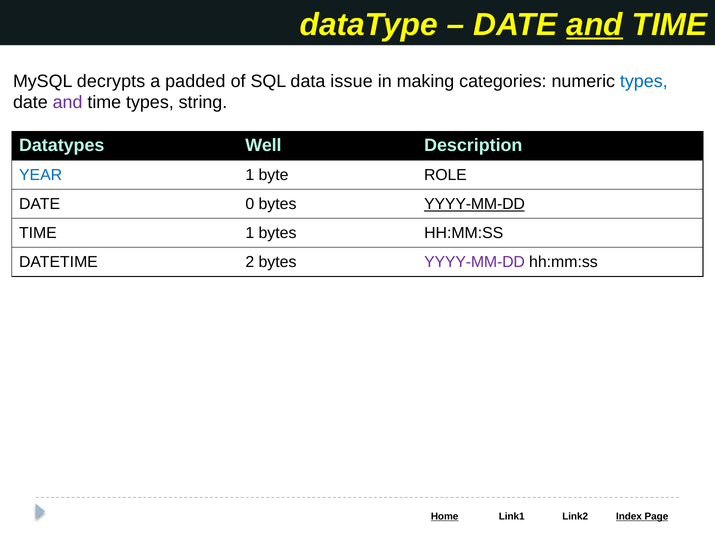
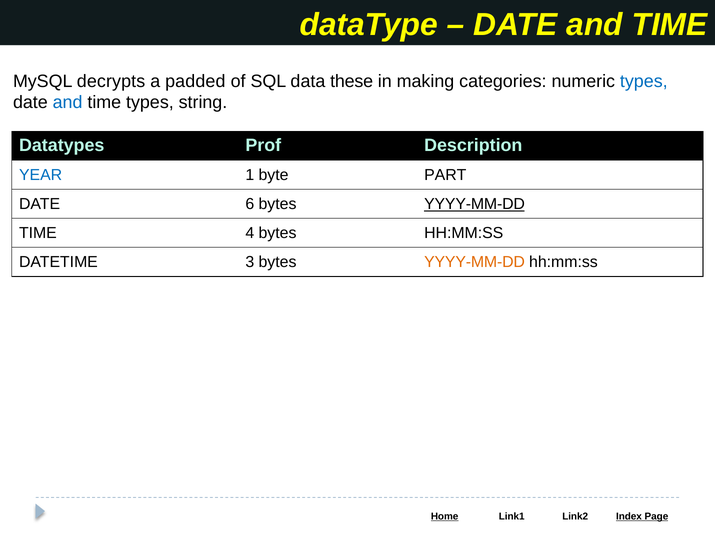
and underline: present -> none (595, 25)
issue: issue -> these (352, 81)
and colour: purple -> blue (68, 102)
Well: Well -> Prof (263, 145)
ROLE: ROLE -> PART (445, 175)
0: 0 -> 6 (250, 204)
TIME 1: 1 -> 4 (250, 233)
2: 2 -> 3 (250, 262)
YYYY-MM-DD colour: purple -> orange (475, 262)
